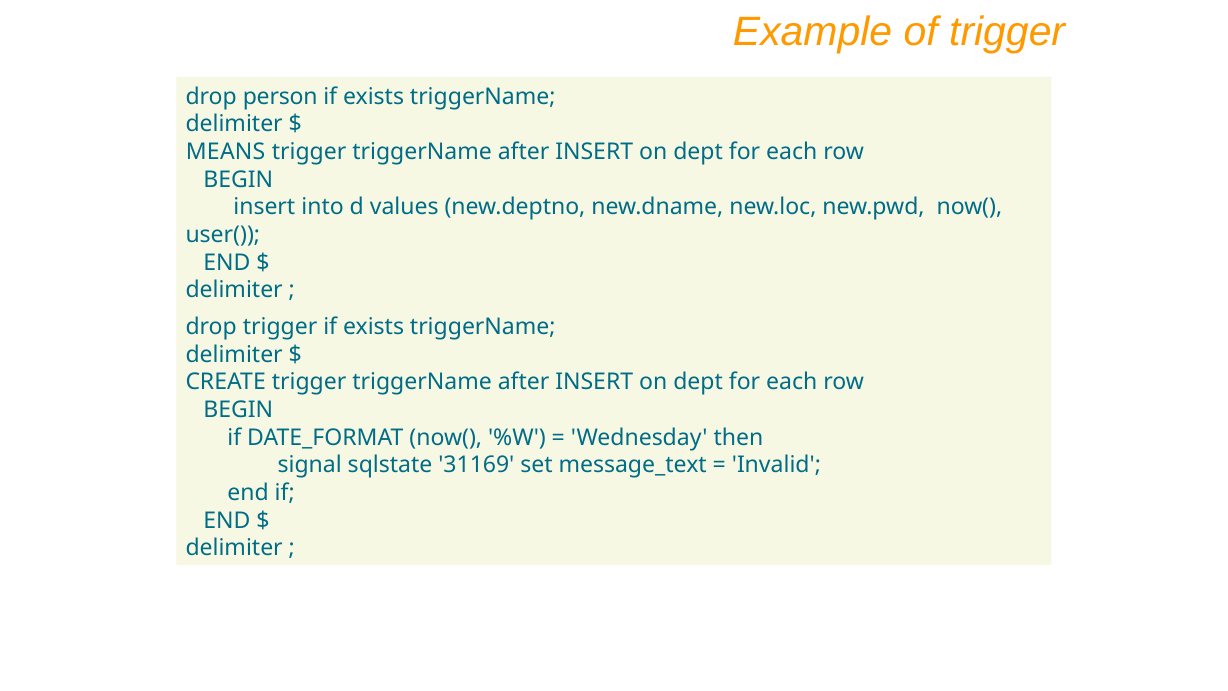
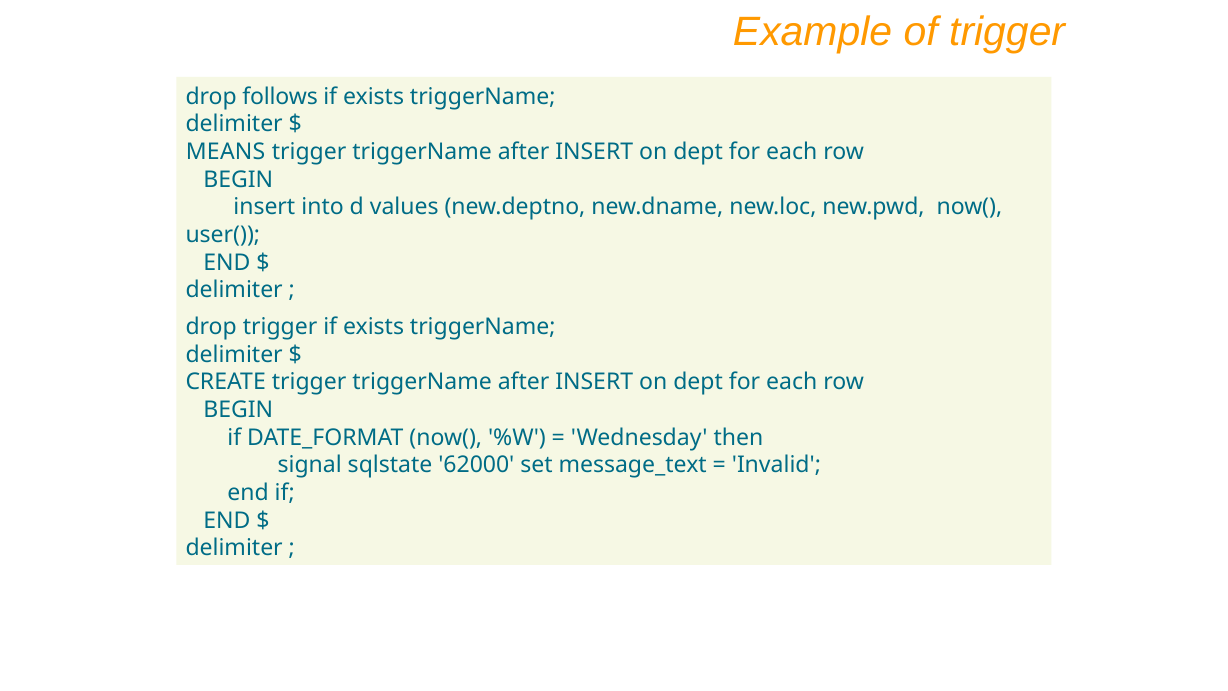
person: person -> follows (280, 97)
31169: 31169 -> 62000 (476, 465)
